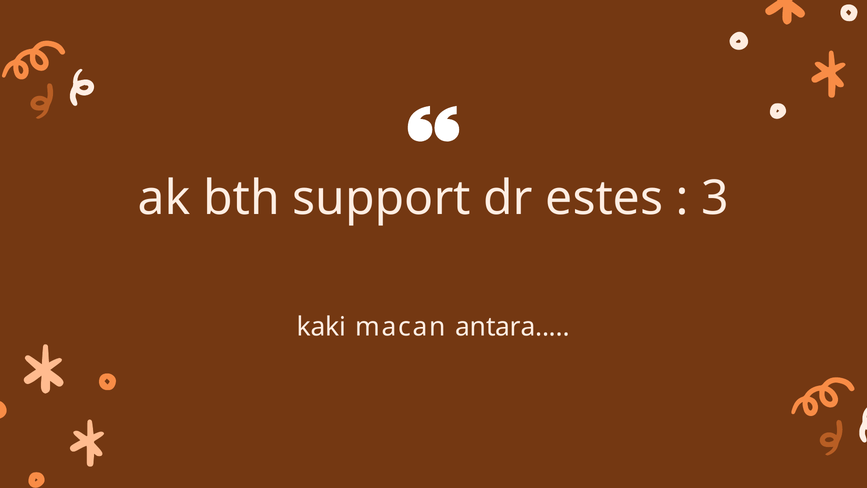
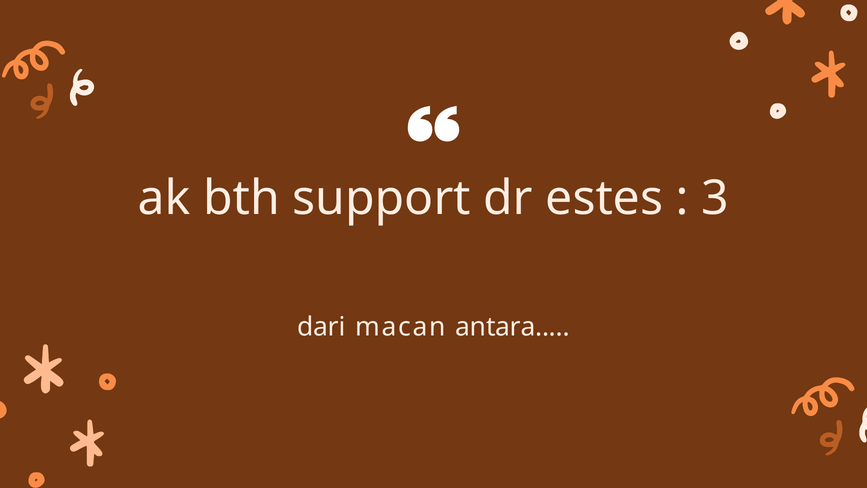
kaki: kaki -> dari (321, 327)
